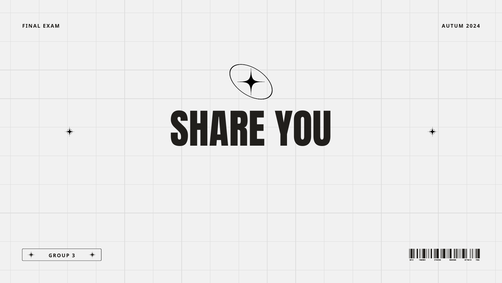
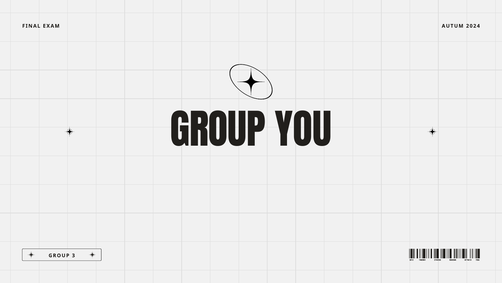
SHARE: SHARE -> GROUP (218, 132)
